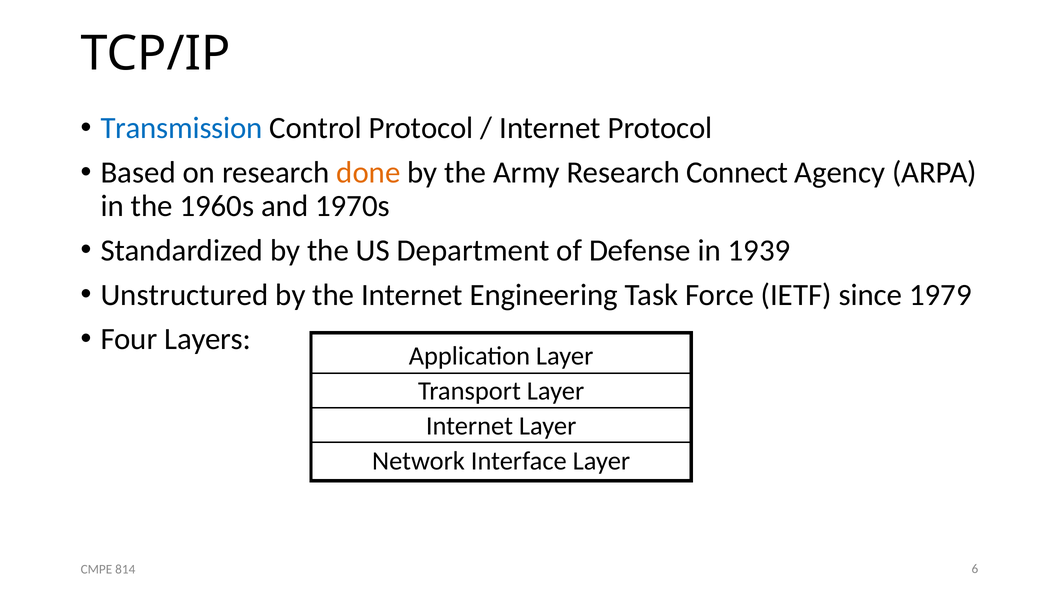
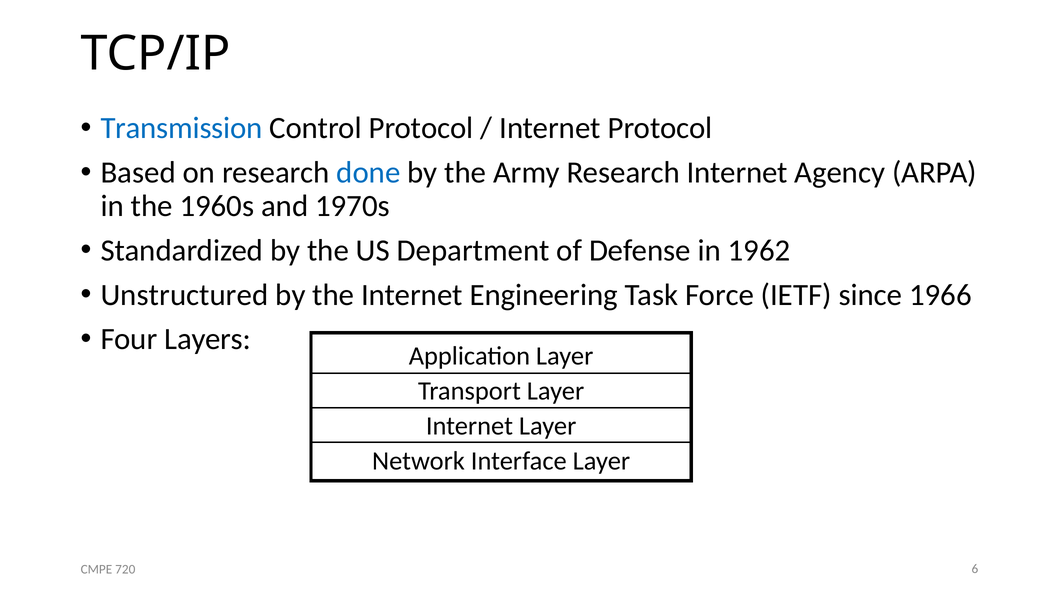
done colour: orange -> blue (368, 173)
Research Connect: Connect -> Internet (737, 173)
1939: 1939 -> 1962 (759, 250)
1979: 1979 -> 1966 (940, 295)
814: 814 -> 720 (125, 569)
